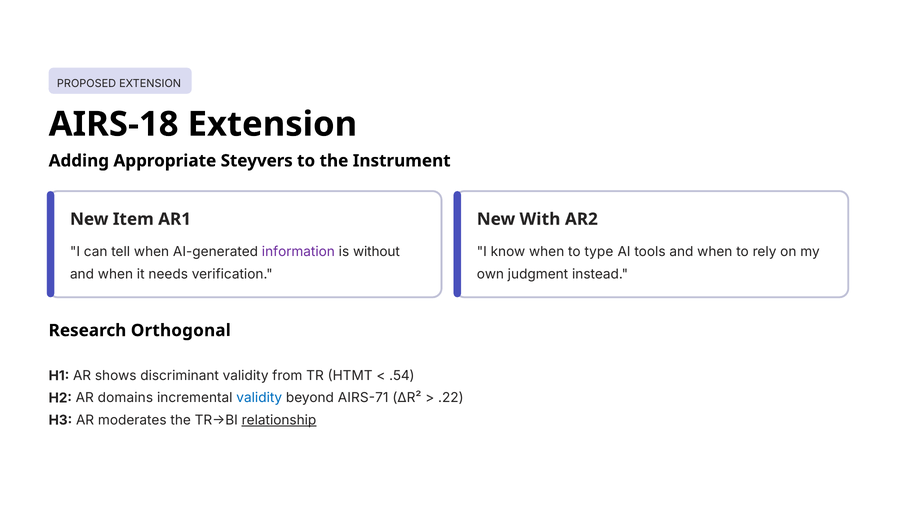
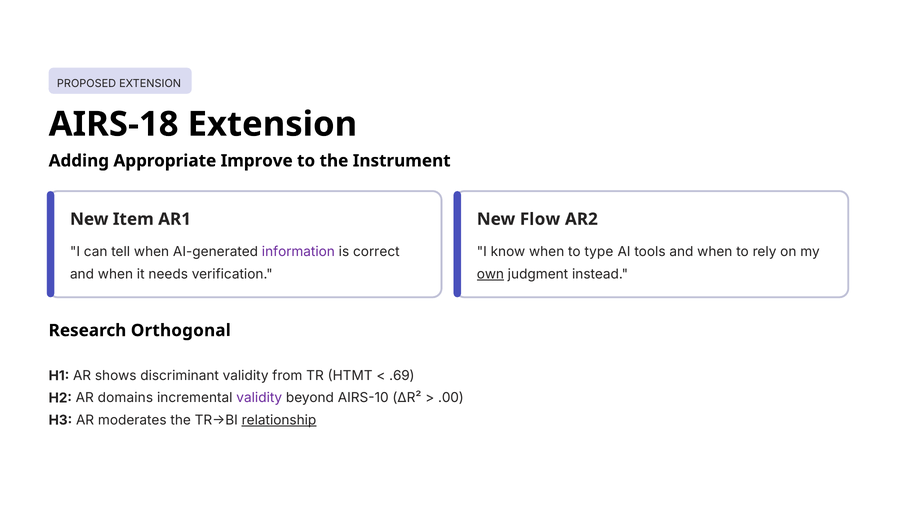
Steyvers: Steyvers -> Improve (257, 161)
With: With -> Flow (540, 219)
without: without -> correct (376, 252)
own underline: none -> present (490, 274)
.54: .54 -> .69 (402, 375)
validity colour: blue -> purple (259, 398)
AIRS-71: AIRS-71 -> AIRS-10 (363, 398)
.22: .22 -> .00 (451, 398)
